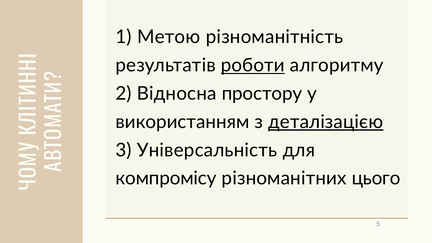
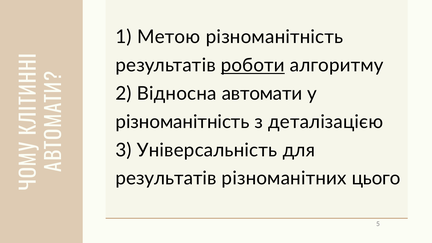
простору: простору -> автомати (262, 94)
використанням: використанням -> різноманітність (182, 122)
деталізацією underline: present -> none (326, 122)
компромісу: компромісу -> результатів (166, 178)
